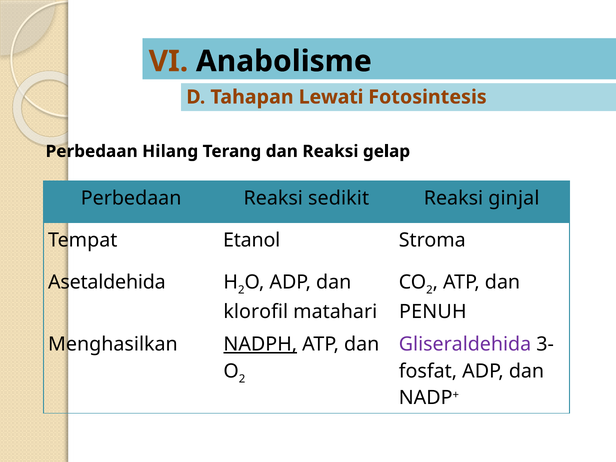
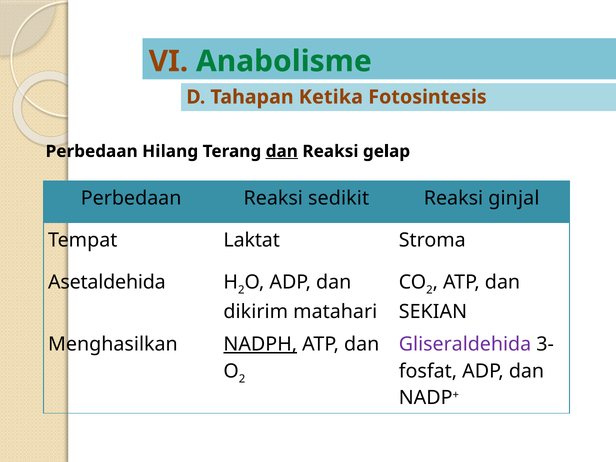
Anabolisme colour: black -> green (284, 61)
Lewati: Lewati -> Ketika (331, 97)
dan underline: none -> present (282, 151)
Etanol: Etanol -> Laktat (252, 240)
klorofil: klorofil -> dikirim (256, 312)
PENUH: PENUH -> SEKIAN (433, 312)
